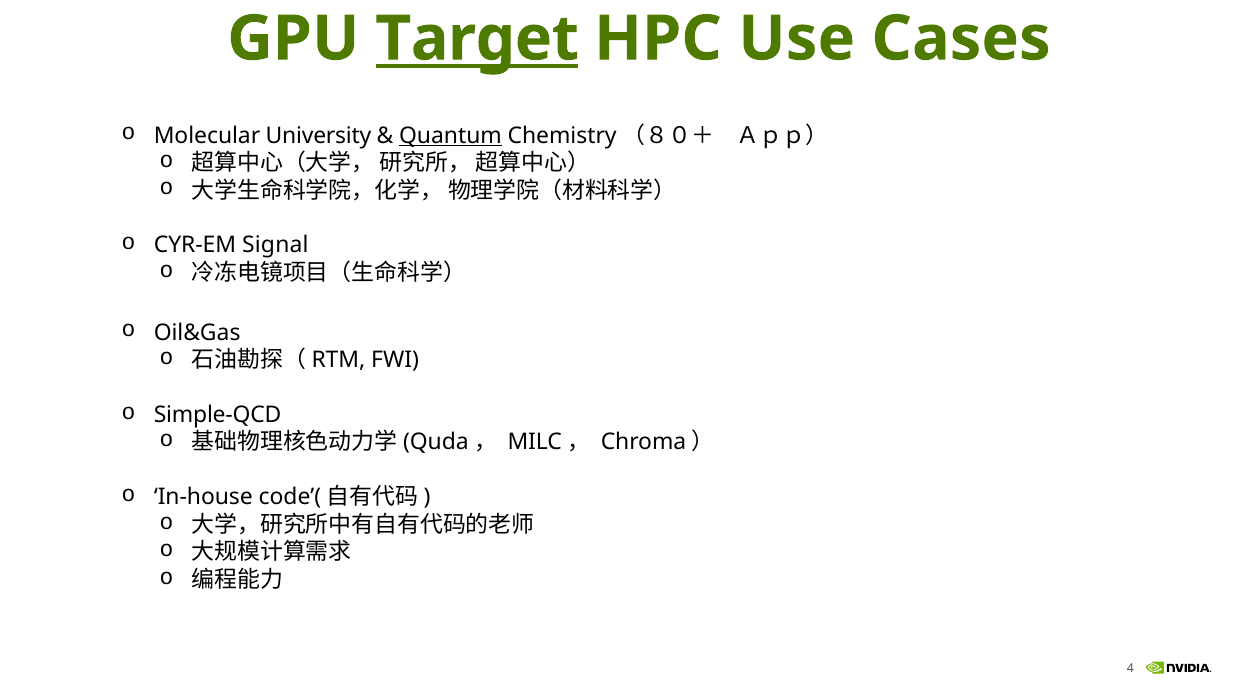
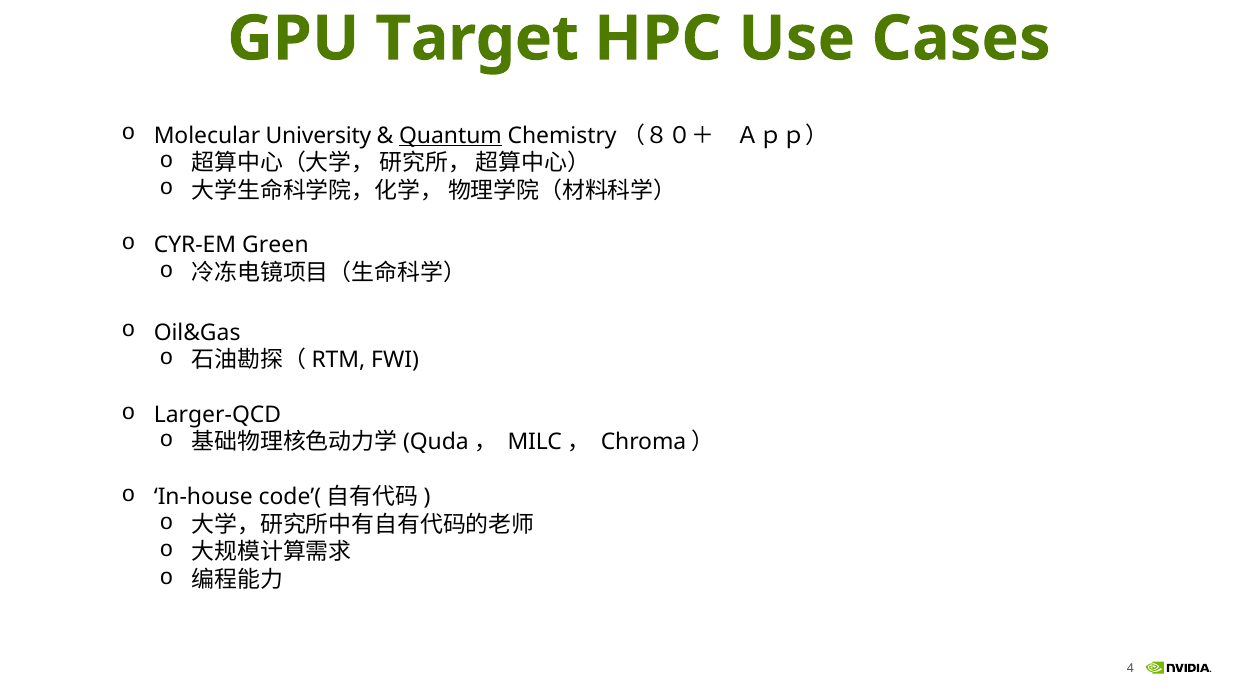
Target underline: present -> none (477, 39)
Signal: Signal -> Green (275, 246)
Simple-QCD: Simple-QCD -> Larger-QCD (217, 415)
